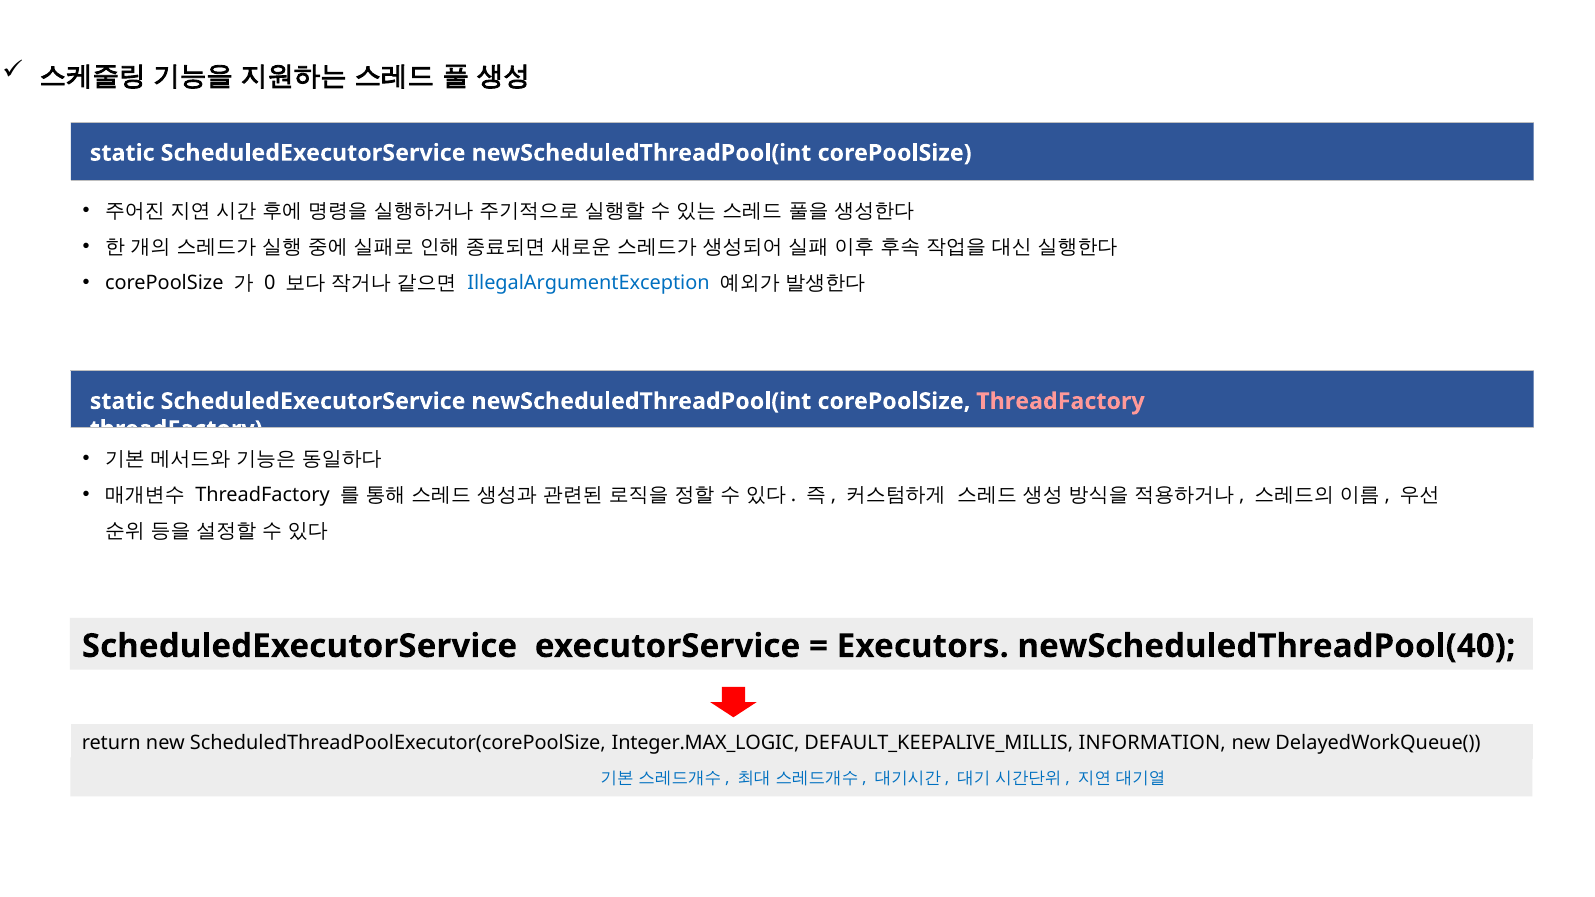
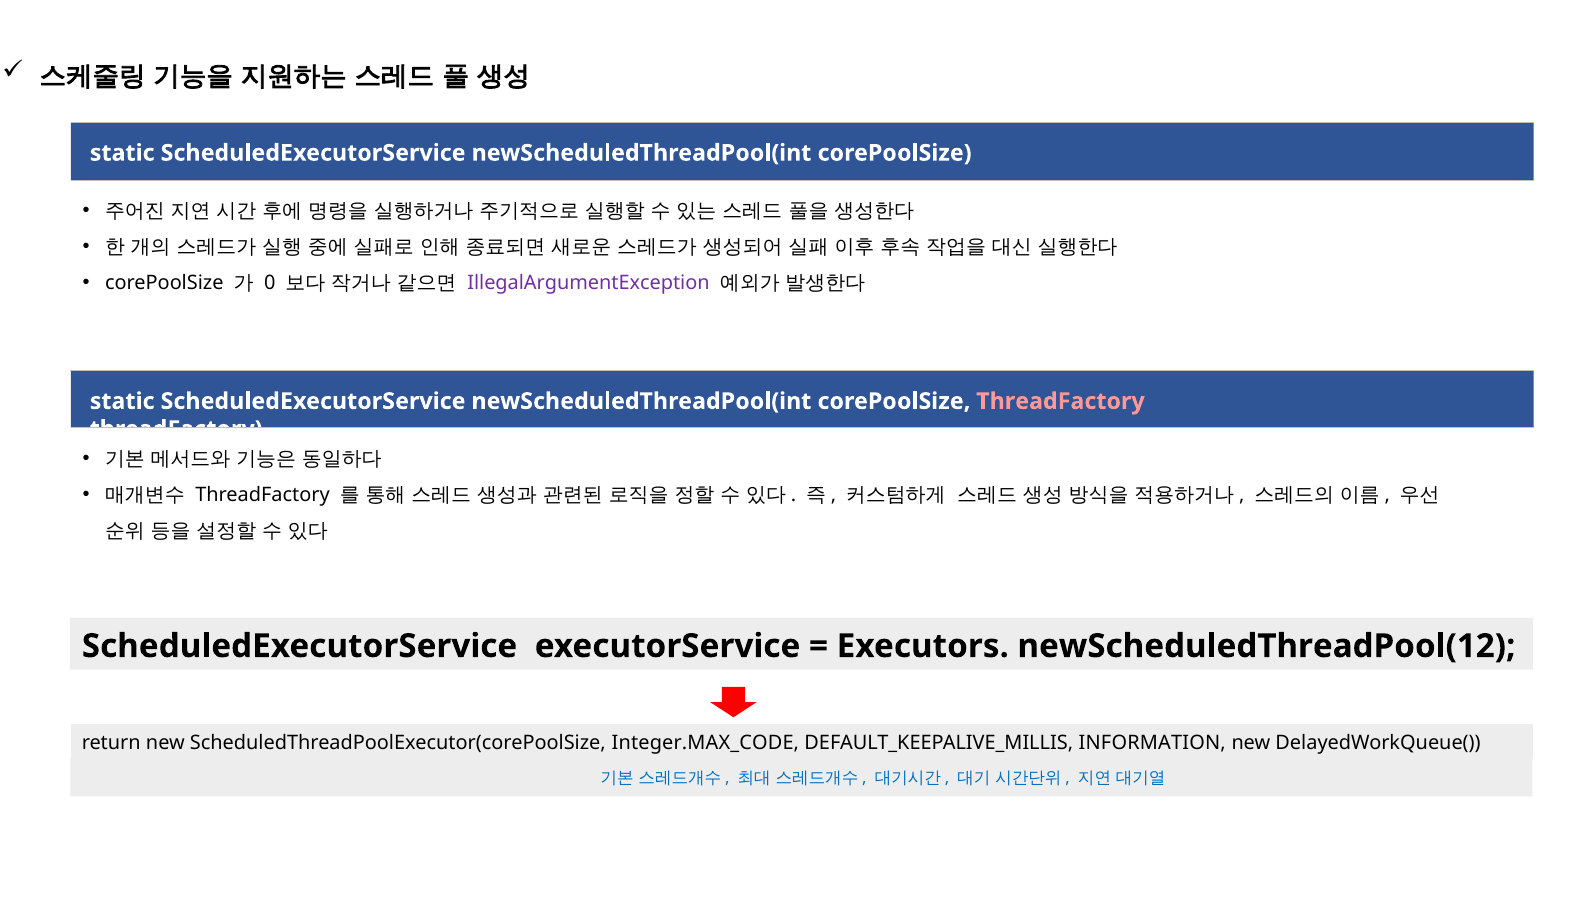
IllegalArgumentException colour: blue -> purple (588, 283)
newScheduledThreadPool(40: newScheduledThreadPool(40 -> newScheduledThreadPool(12 (1266, 646)
Integer.MAX_LOGIC: Integer.MAX_LOGIC -> Integer.MAX_CODE (705, 743)
